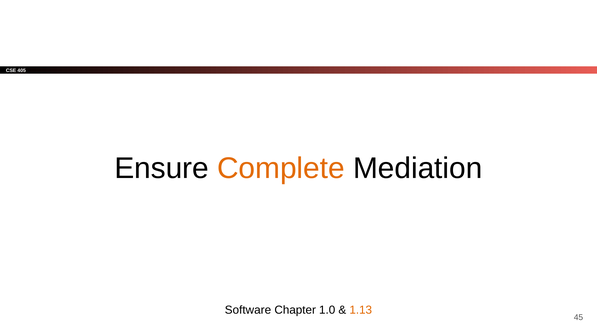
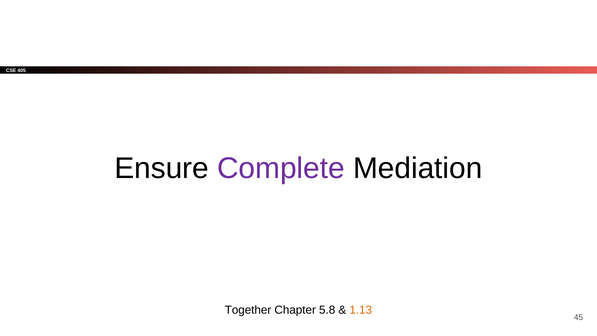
Complete colour: orange -> purple (281, 168)
Software: Software -> Together (248, 310)
1.0: 1.0 -> 5.8 (327, 310)
